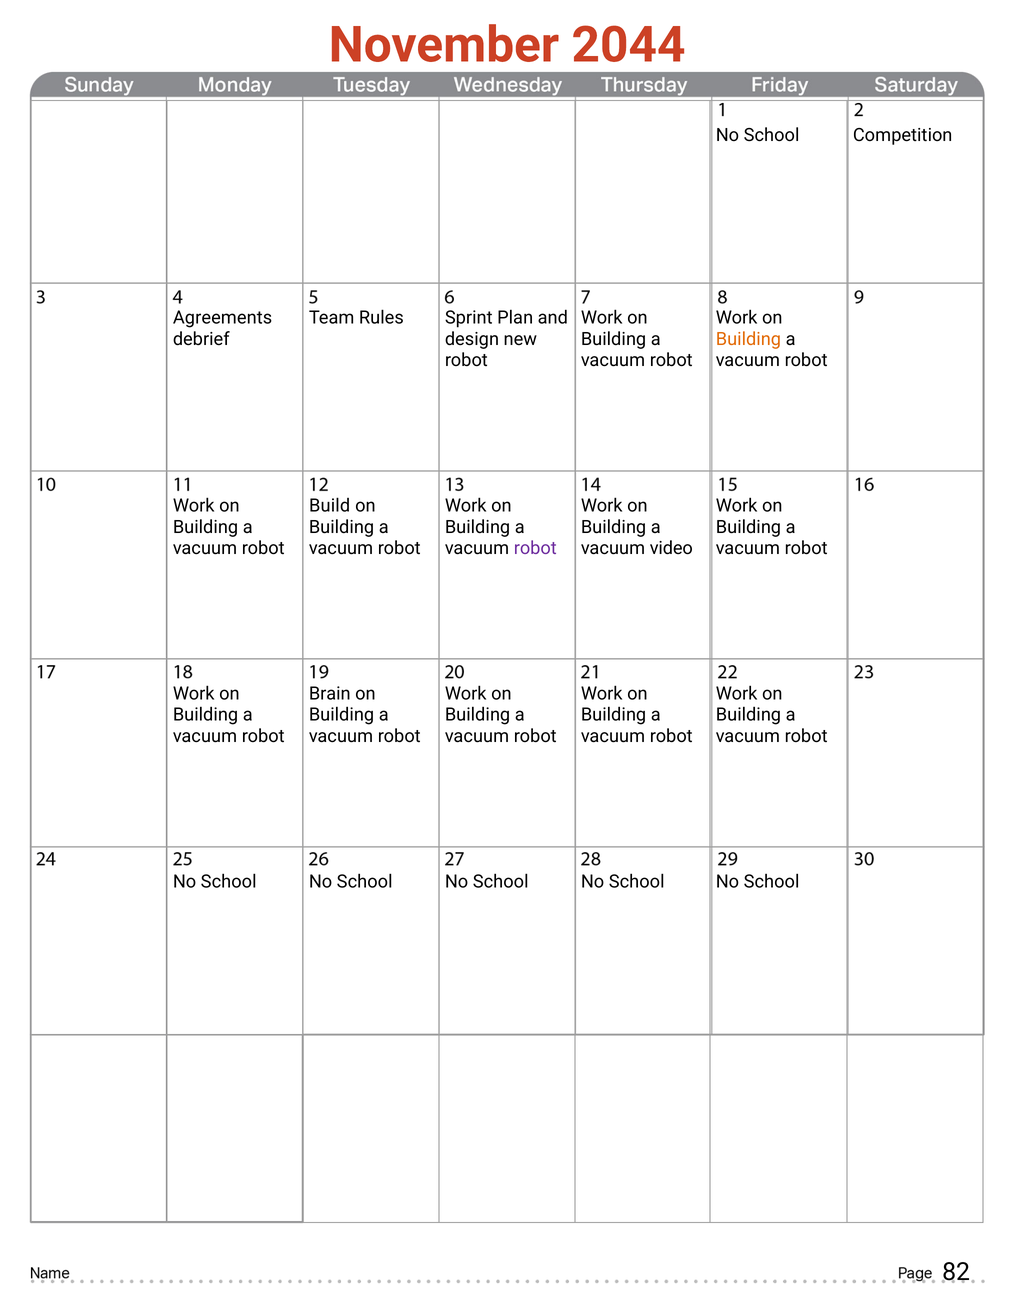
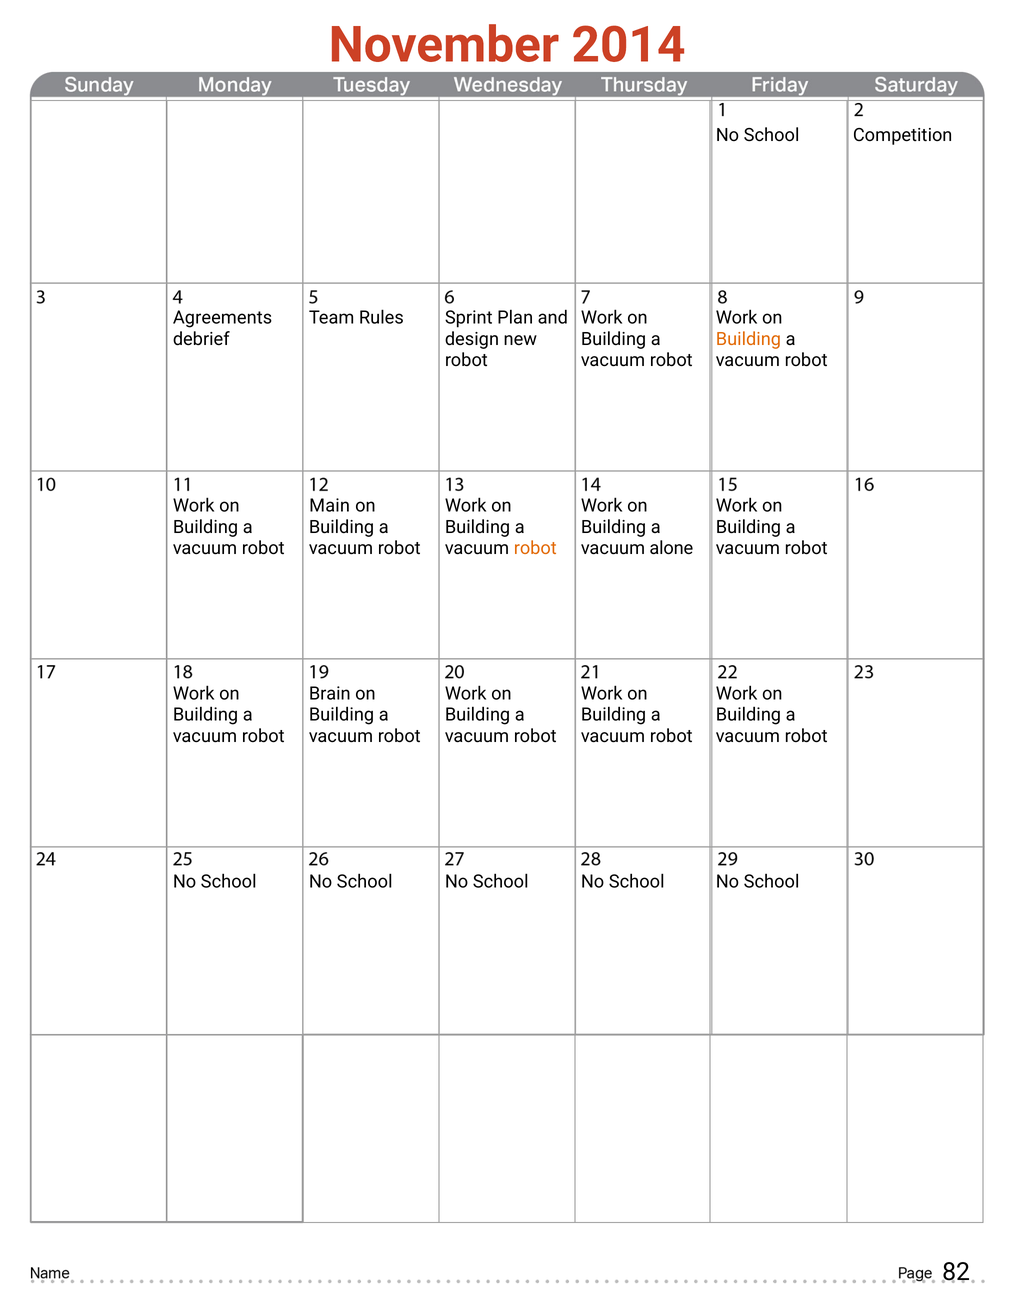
2044: 2044 -> 2014 (628, 45)
Build: Build -> Main (330, 505)
robot colour: purple -> orange (535, 548)
video: video -> alone (671, 548)
